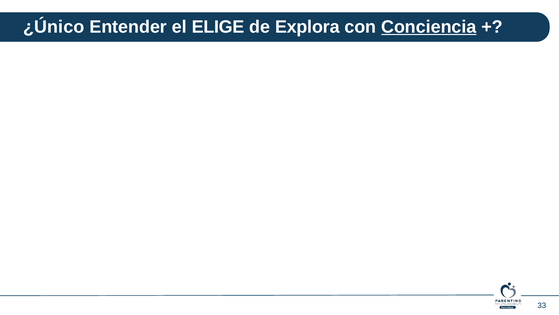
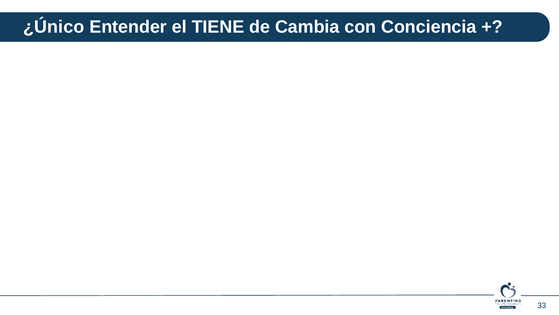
ELIGE: ELIGE -> TIENE (218, 27)
Explora: Explora -> Cambia (307, 27)
Conciencia underline: present -> none (429, 27)
